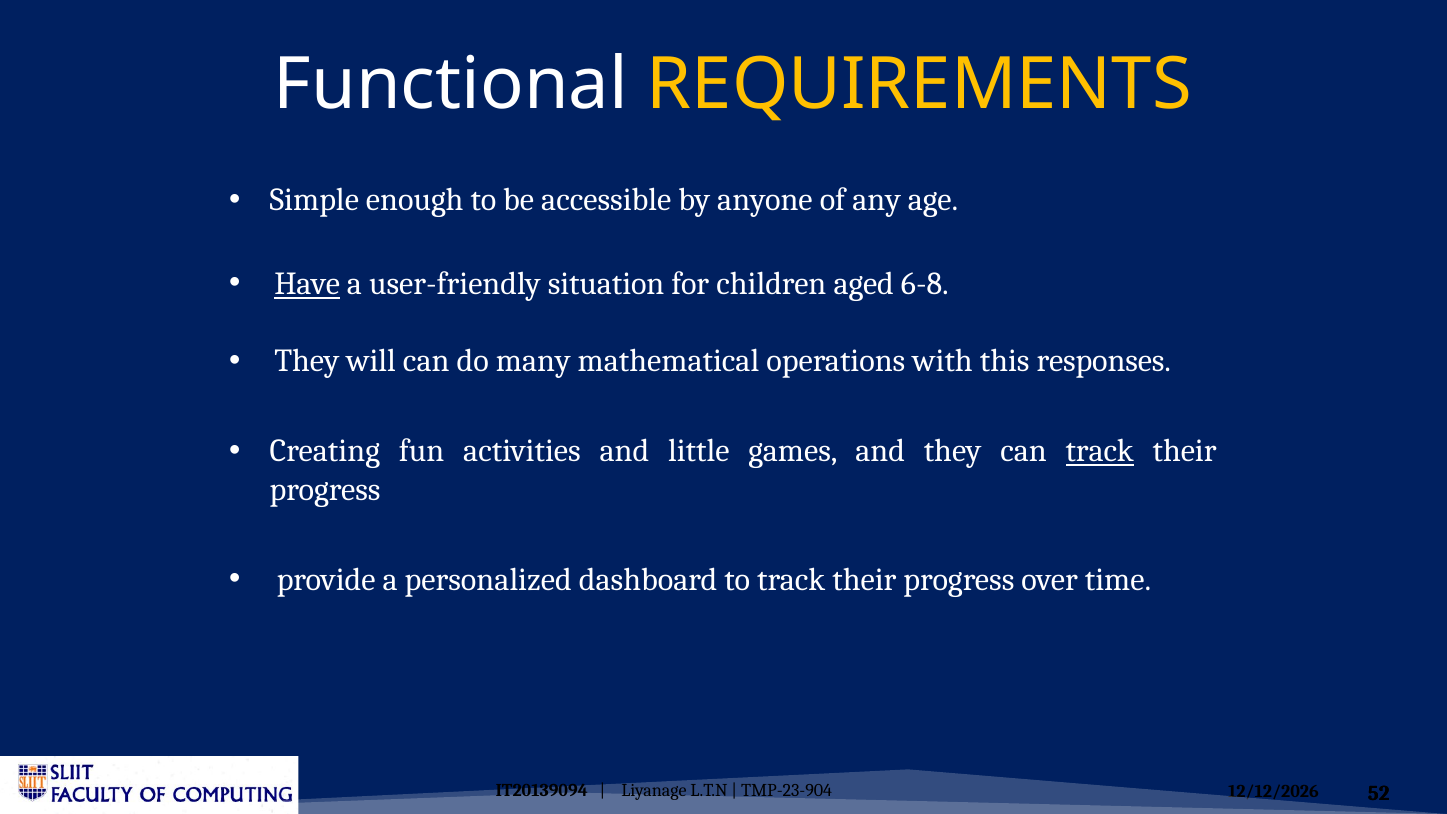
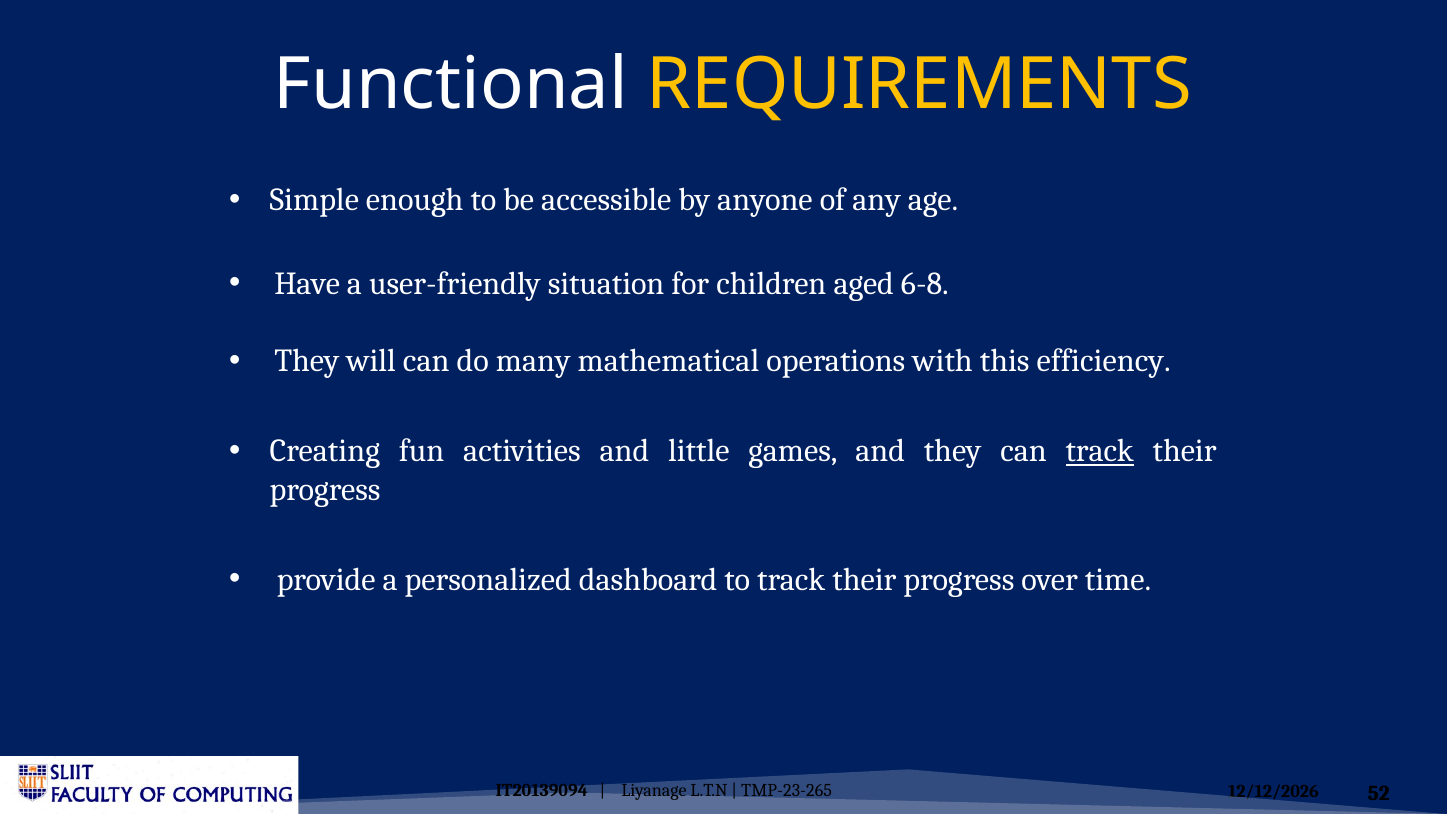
Have underline: present -> none (307, 284)
responses: responses -> efficiency (1104, 361)
TMP-23-904: TMP-23-904 -> TMP-23-265 (787, 790)
